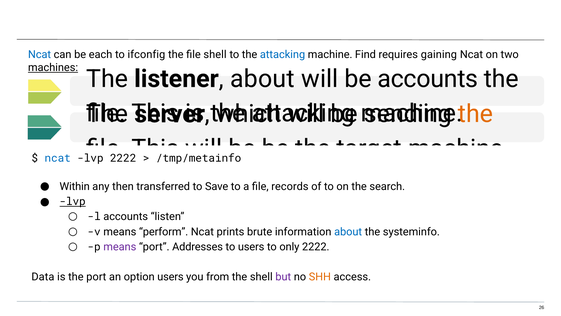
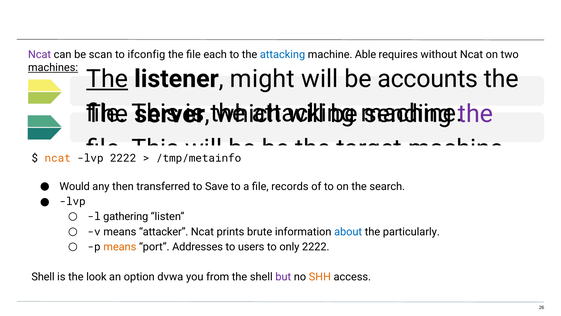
Ncat colour: blue -> purple (40, 54)
each: each -> scan (101, 54)
file shell: shell -> each (215, 54)
Find: Find -> Able (365, 54)
gaining: gaining -> without (439, 54)
The underline: none -> present (107, 79)
listener about: about -> might (262, 79)
the colour: orange -> purple (475, 114)
ncat colour: blue -> orange (58, 158)
Within: Within -> Would (75, 186)
lvp underline: present -> none (73, 201)
l accounts: accounts -> gathering (126, 216)
perform: perform -> attacker (164, 231)
systeminfo: systeminfo -> particularly (411, 231)
means colour: purple -> orange (120, 246)
Data: Data -> Shell (43, 277)
the port: port -> look (96, 277)
option users: users -> dvwa (170, 277)
